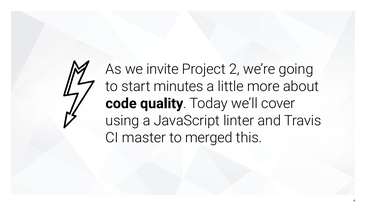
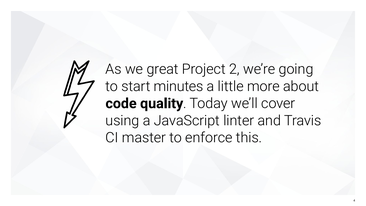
invite: invite -> great (162, 69)
merged: merged -> enforce (209, 138)
